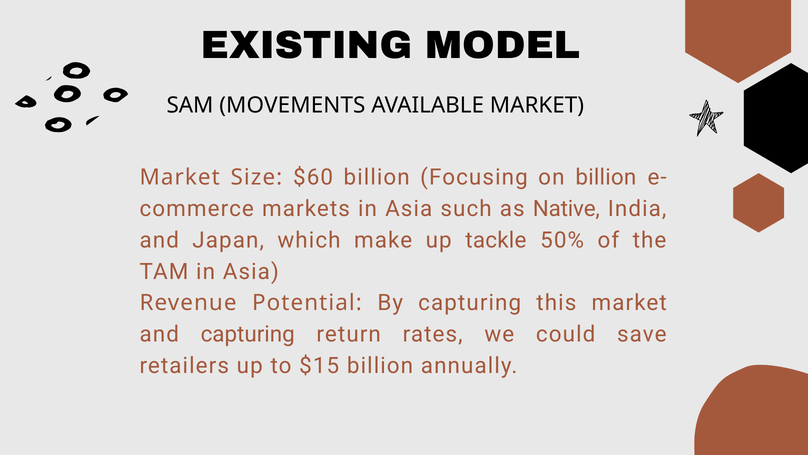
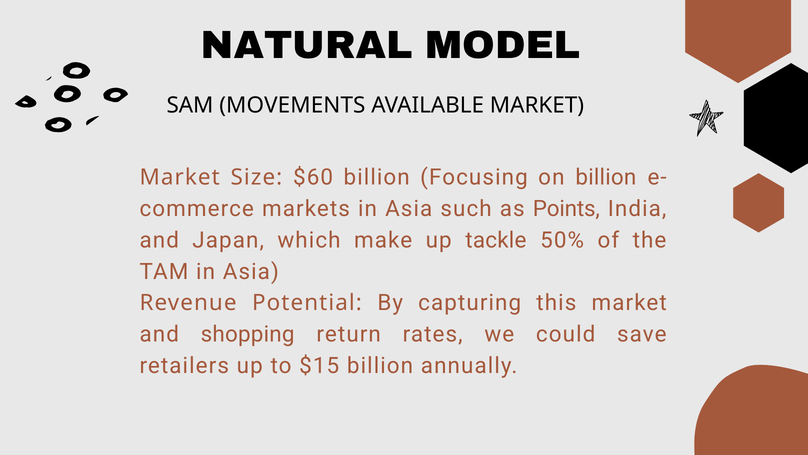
EXISTING: EXISTING -> NATURAL (307, 45)
Native: Native -> Points (566, 208)
and capturing: capturing -> shopping (248, 334)
